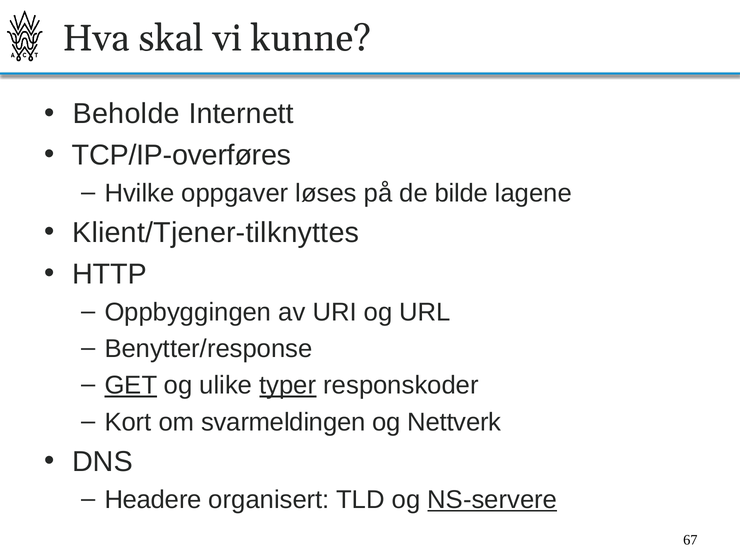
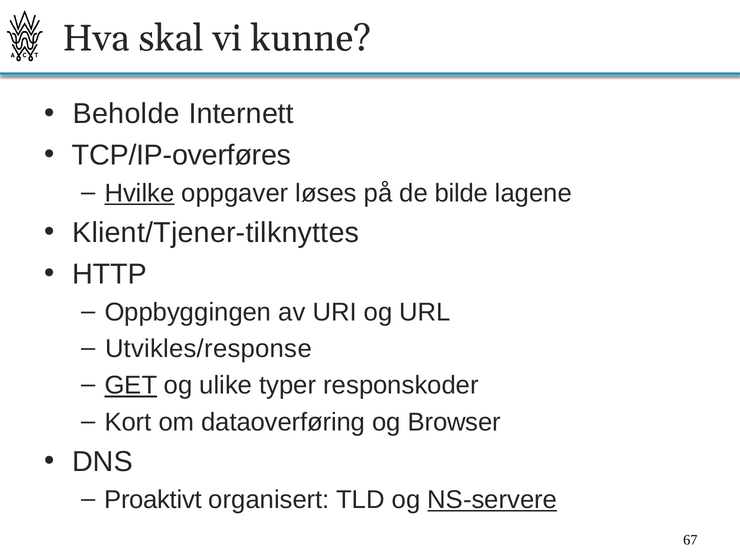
Hvilke underline: none -> present (139, 193)
Benytter/response: Benytter/response -> Utvikles/response (208, 349)
typer underline: present -> none (288, 385)
svarmeldingen: svarmeldingen -> dataoverføring (283, 422)
Nettverk: Nettverk -> Browser (454, 422)
Headere: Headere -> Proaktivt (153, 500)
